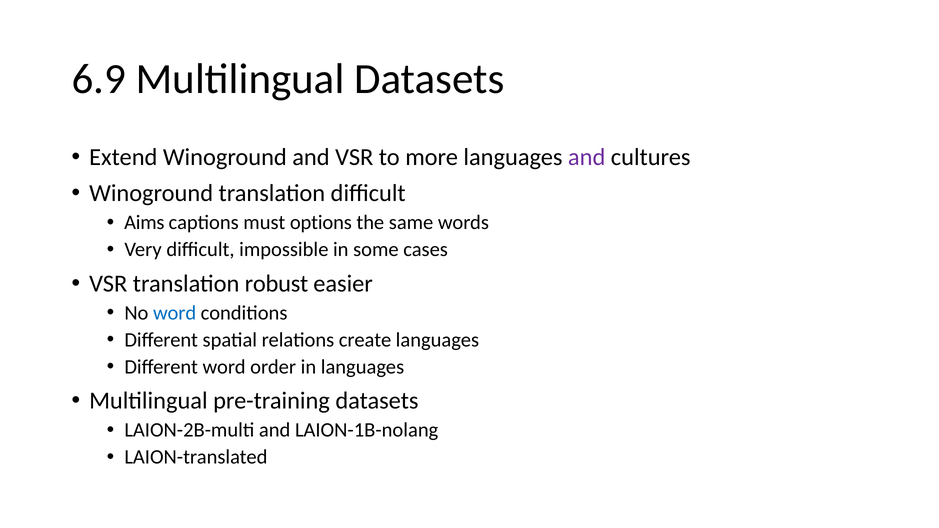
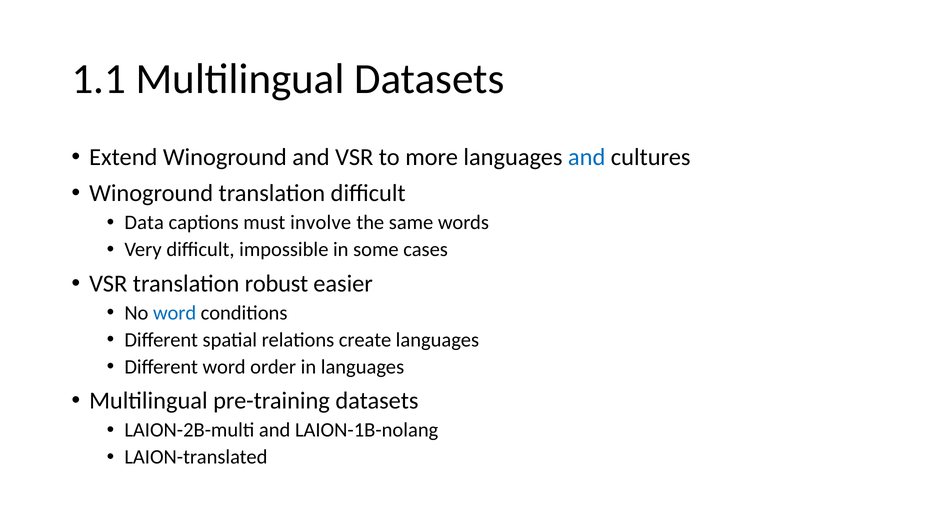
6.9: 6.9 -> 1.1 (99, 79)
and colour: purple -> blue (587, 157)
Aims: Aims -> Data (144, 223)
options: options -> involve (321, 223)
